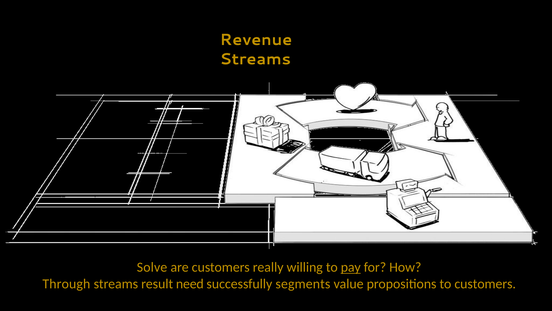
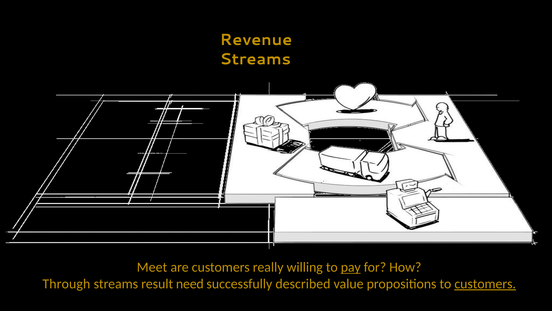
Solve: Solve -> Meet (152, 267)
segments: segments -> described (303, 283)
customers underline: none -> present (485, 283)
